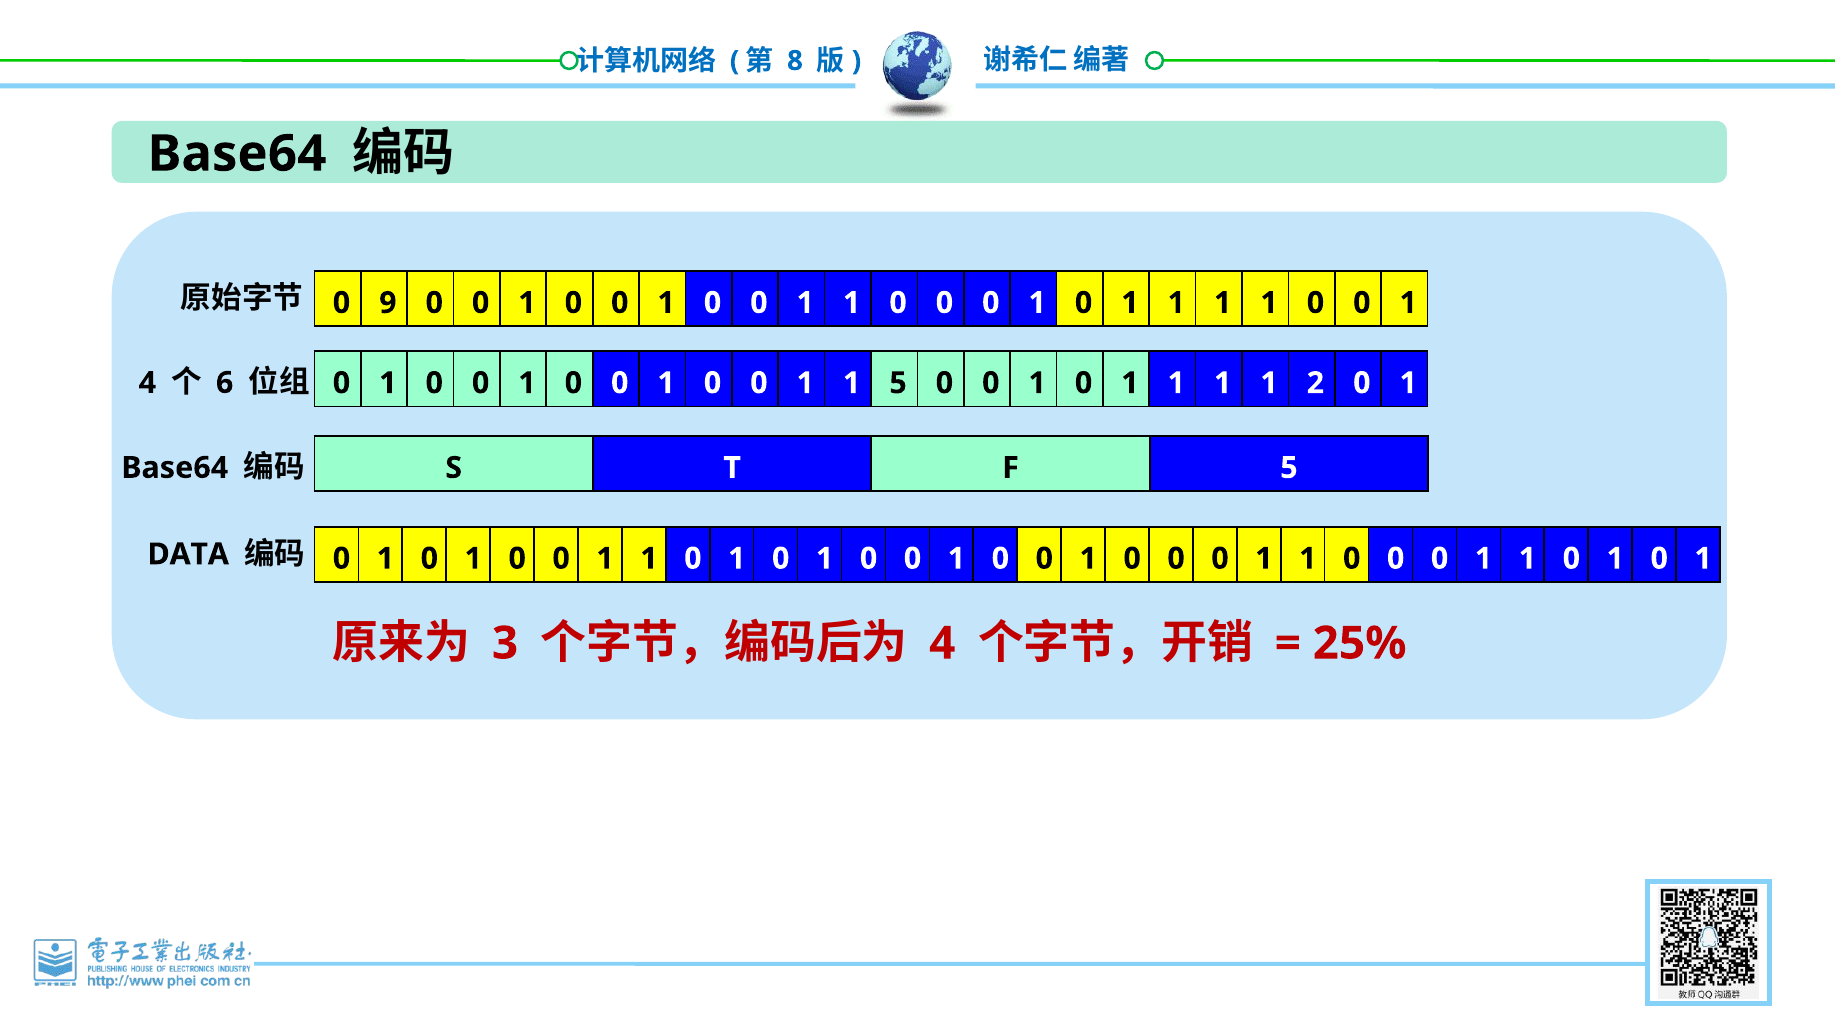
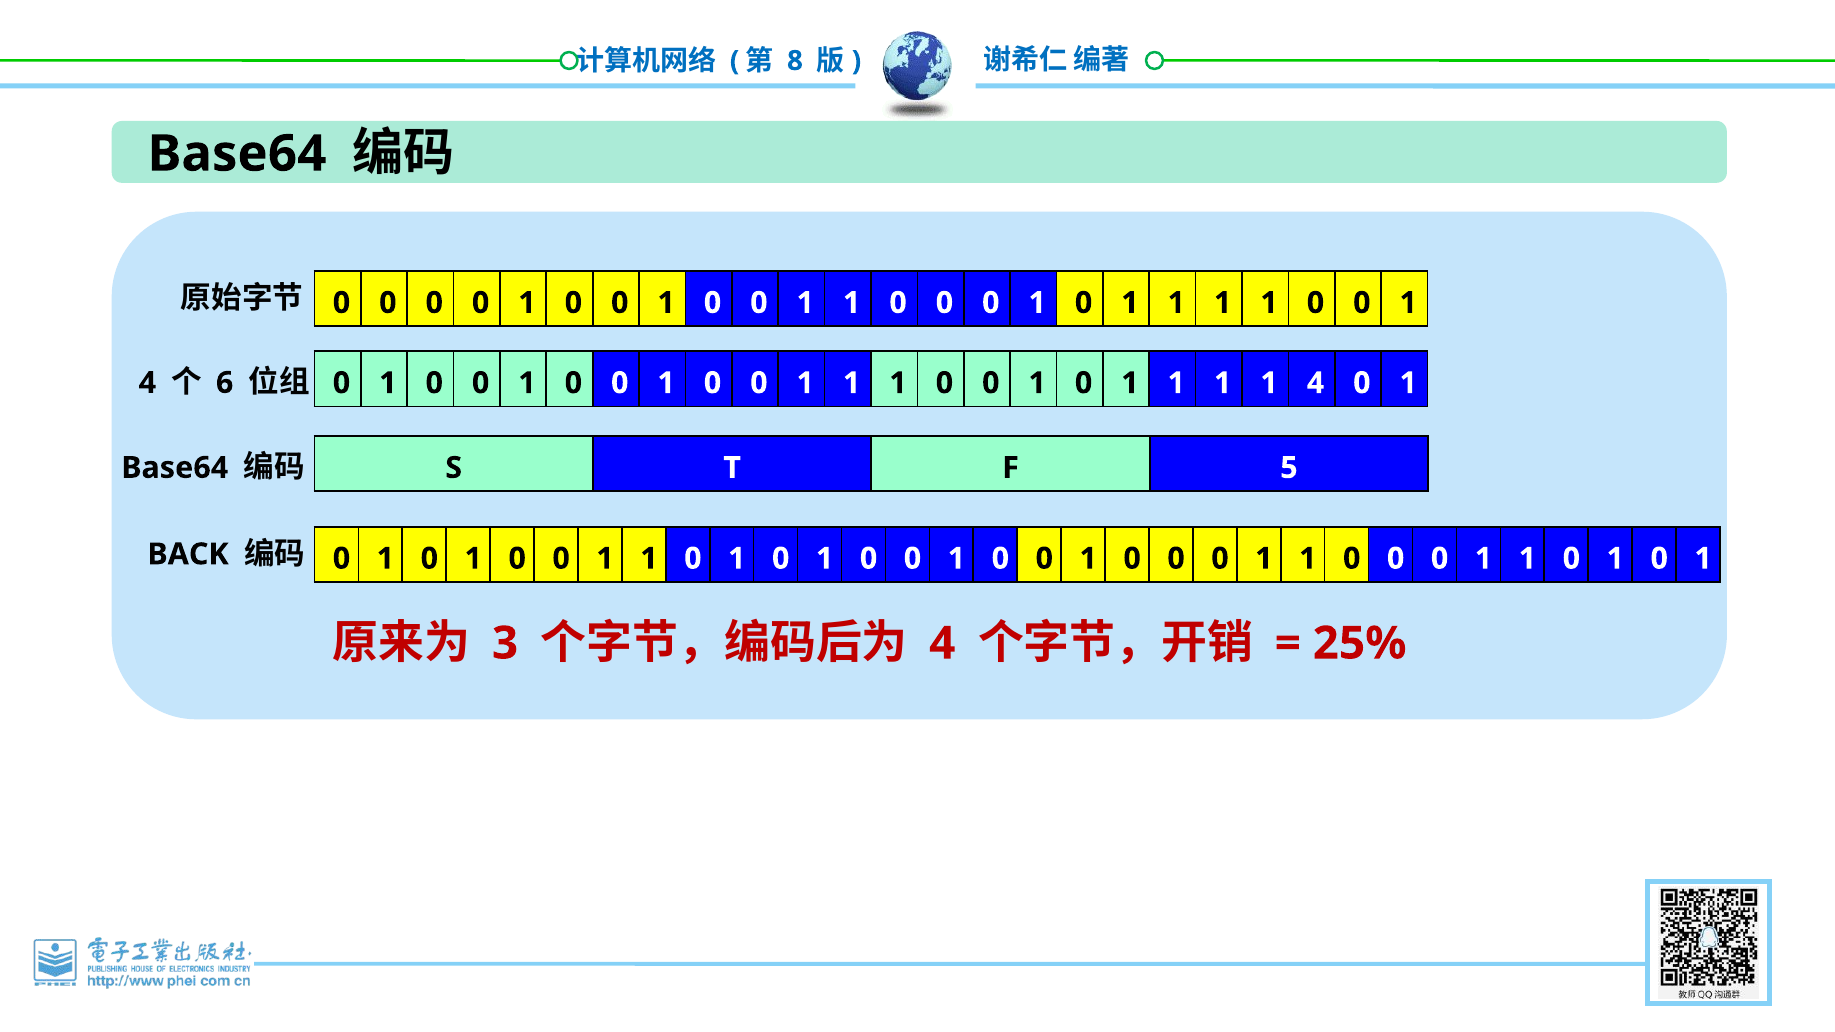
9: 9 -> 0 (388, 303)
5: 5 -> 1 (898, 383)
1 1 2: 2 -> 4 (1315, 383)
DATA: DATA -> BACK (188, 554)
